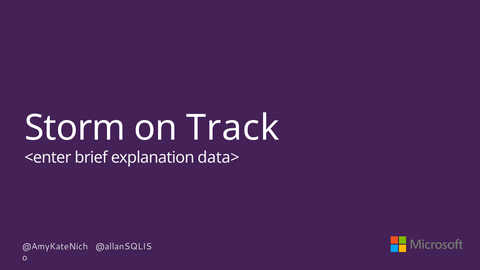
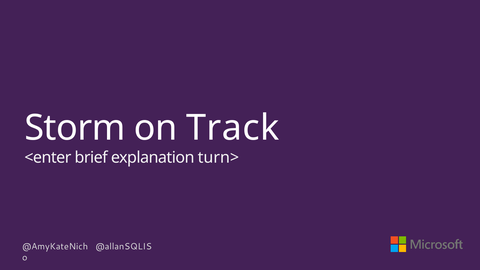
data>: data> -> turn> (218, 158)
